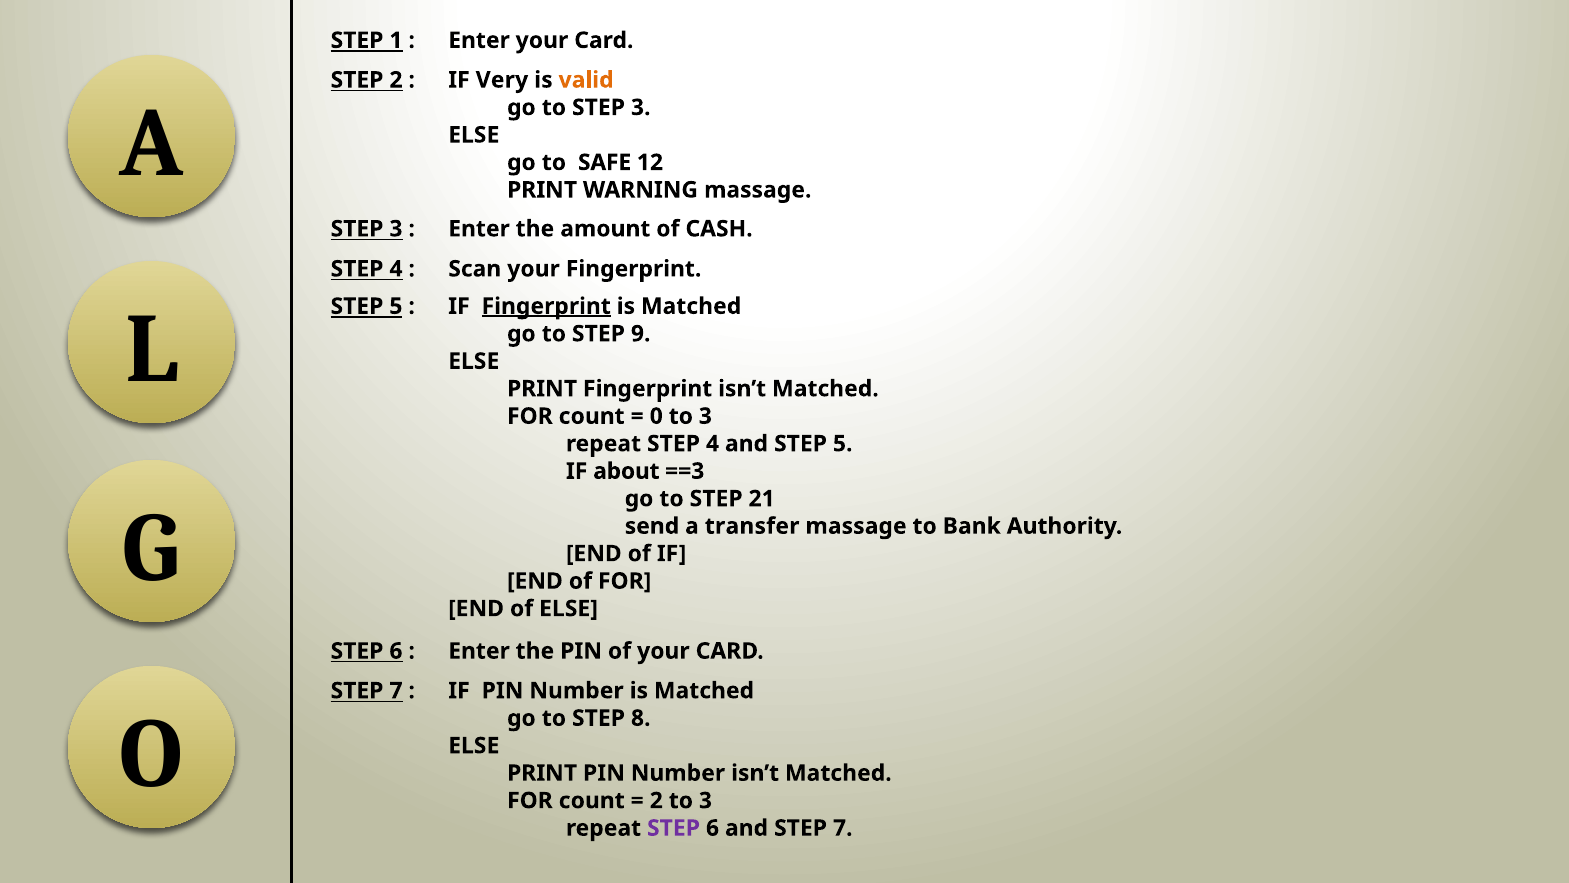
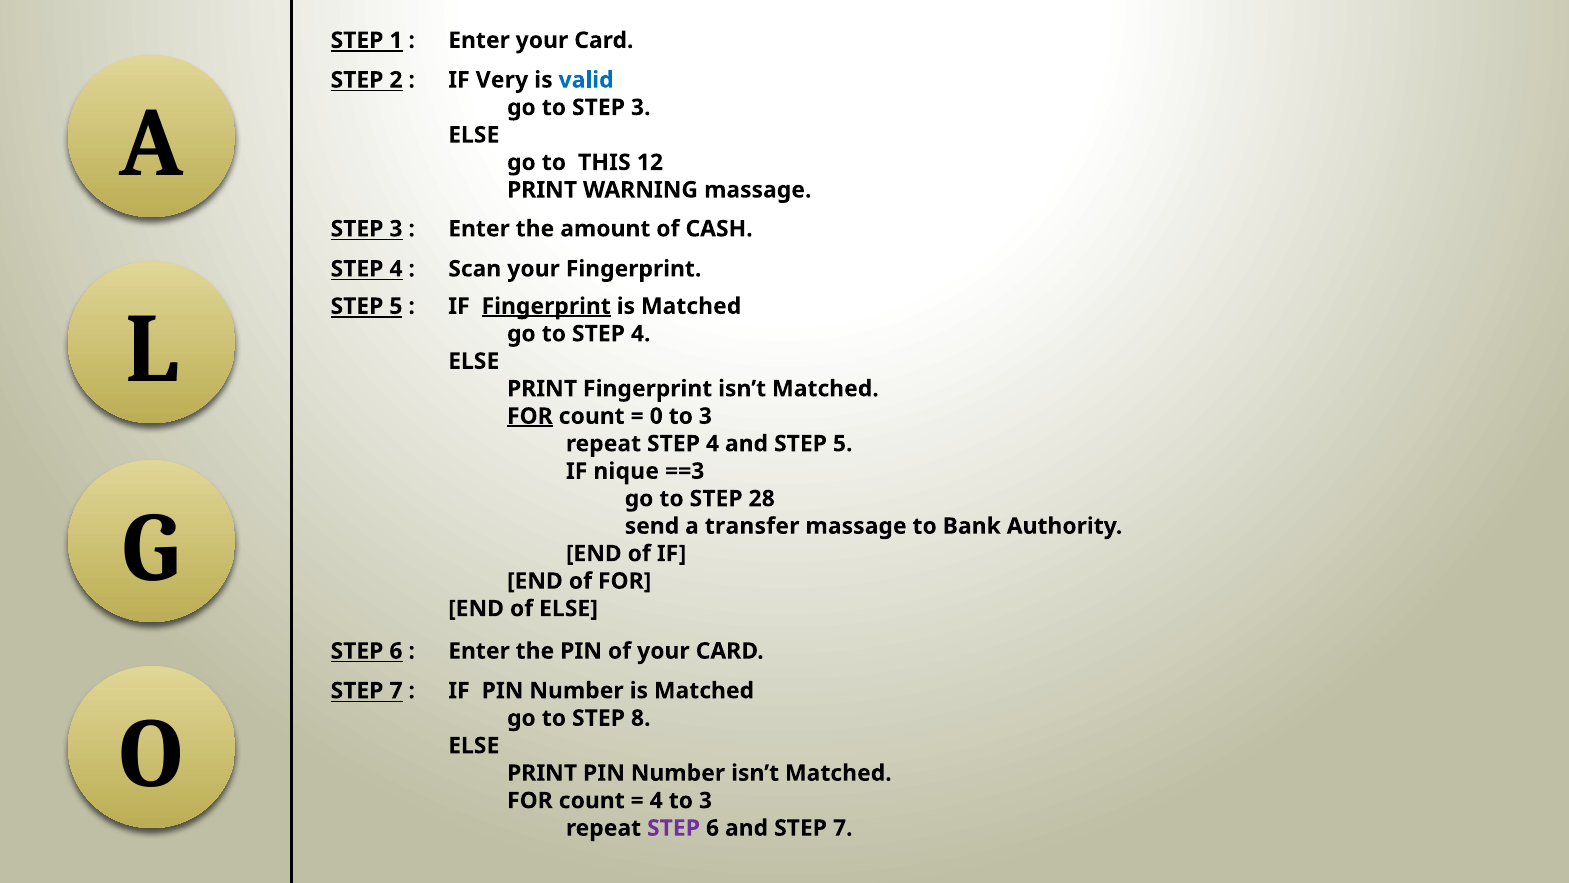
valid colour: orange -> blue (586, 80)
SAFE: SAFE -> THIS (604, 162)
to STEP 9: 9 -> 4 (641, 334)
FOR underline: none -> present (530, 416)
about: about -> nique (626, 471)
21: 21 -> 28 (762, 498)
2: 2 -> 4 (656, 800)
